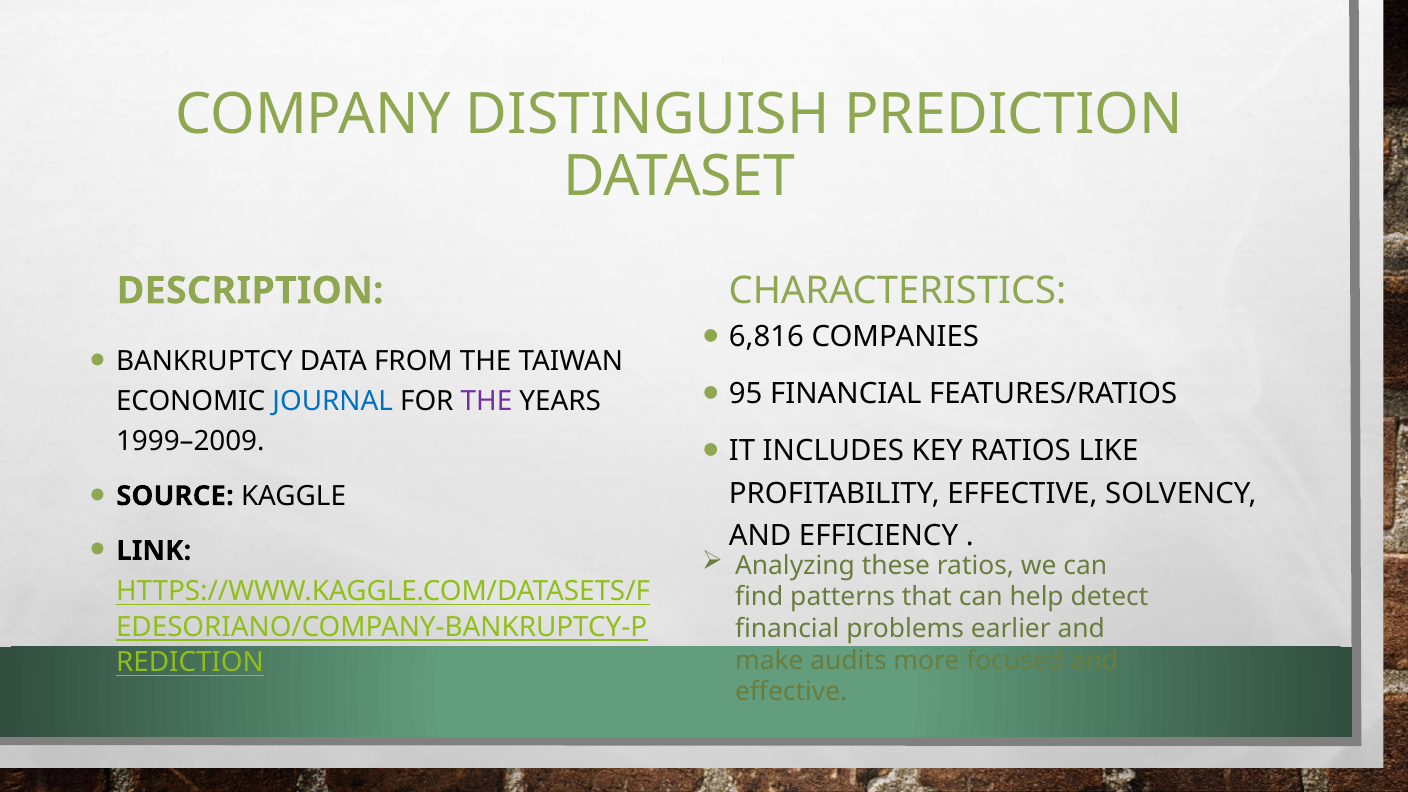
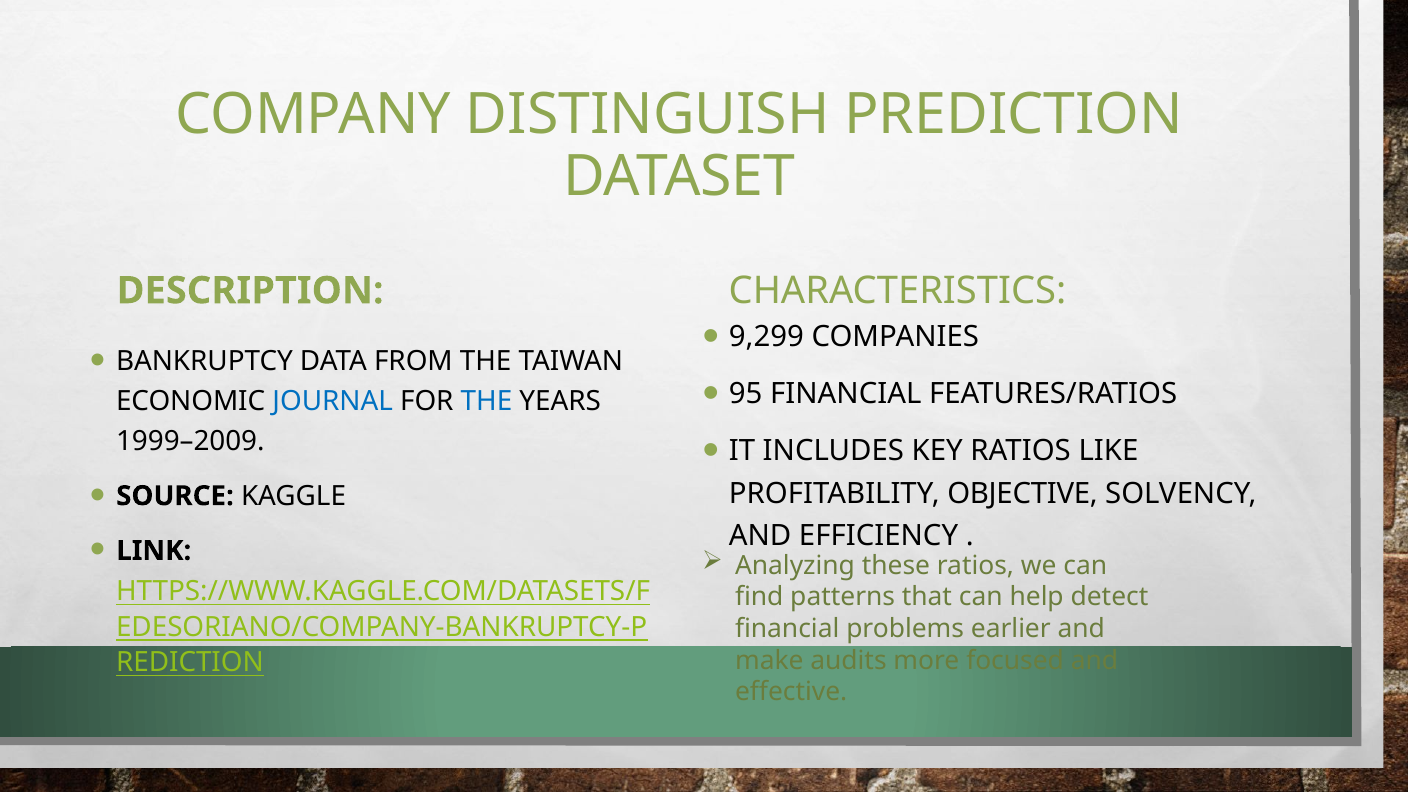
6,816: 6,816 -> 9,299 (766, 337)
THE colour: purple -> blue (487, 401)
PROFITABILITY EFFECTIVE: EFFECTIVE -> OBJECTIVE (1023, 493)
